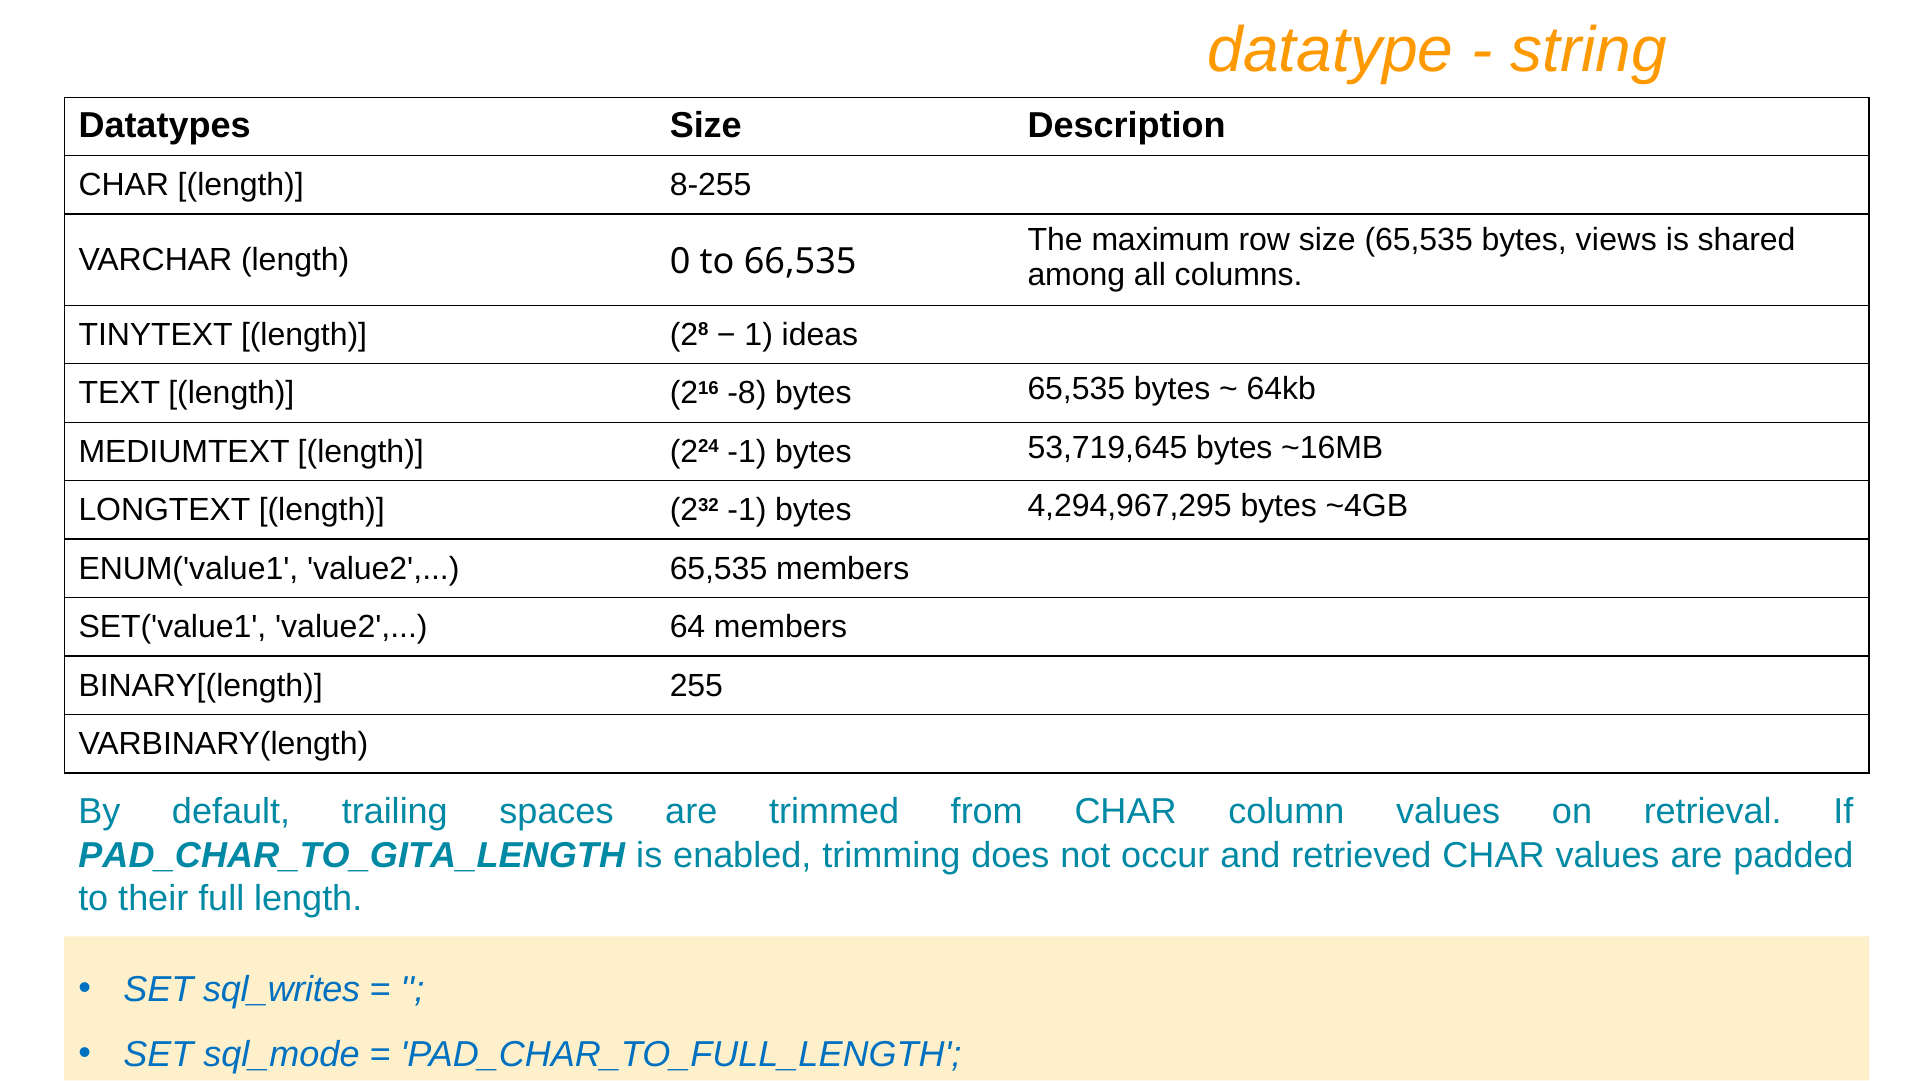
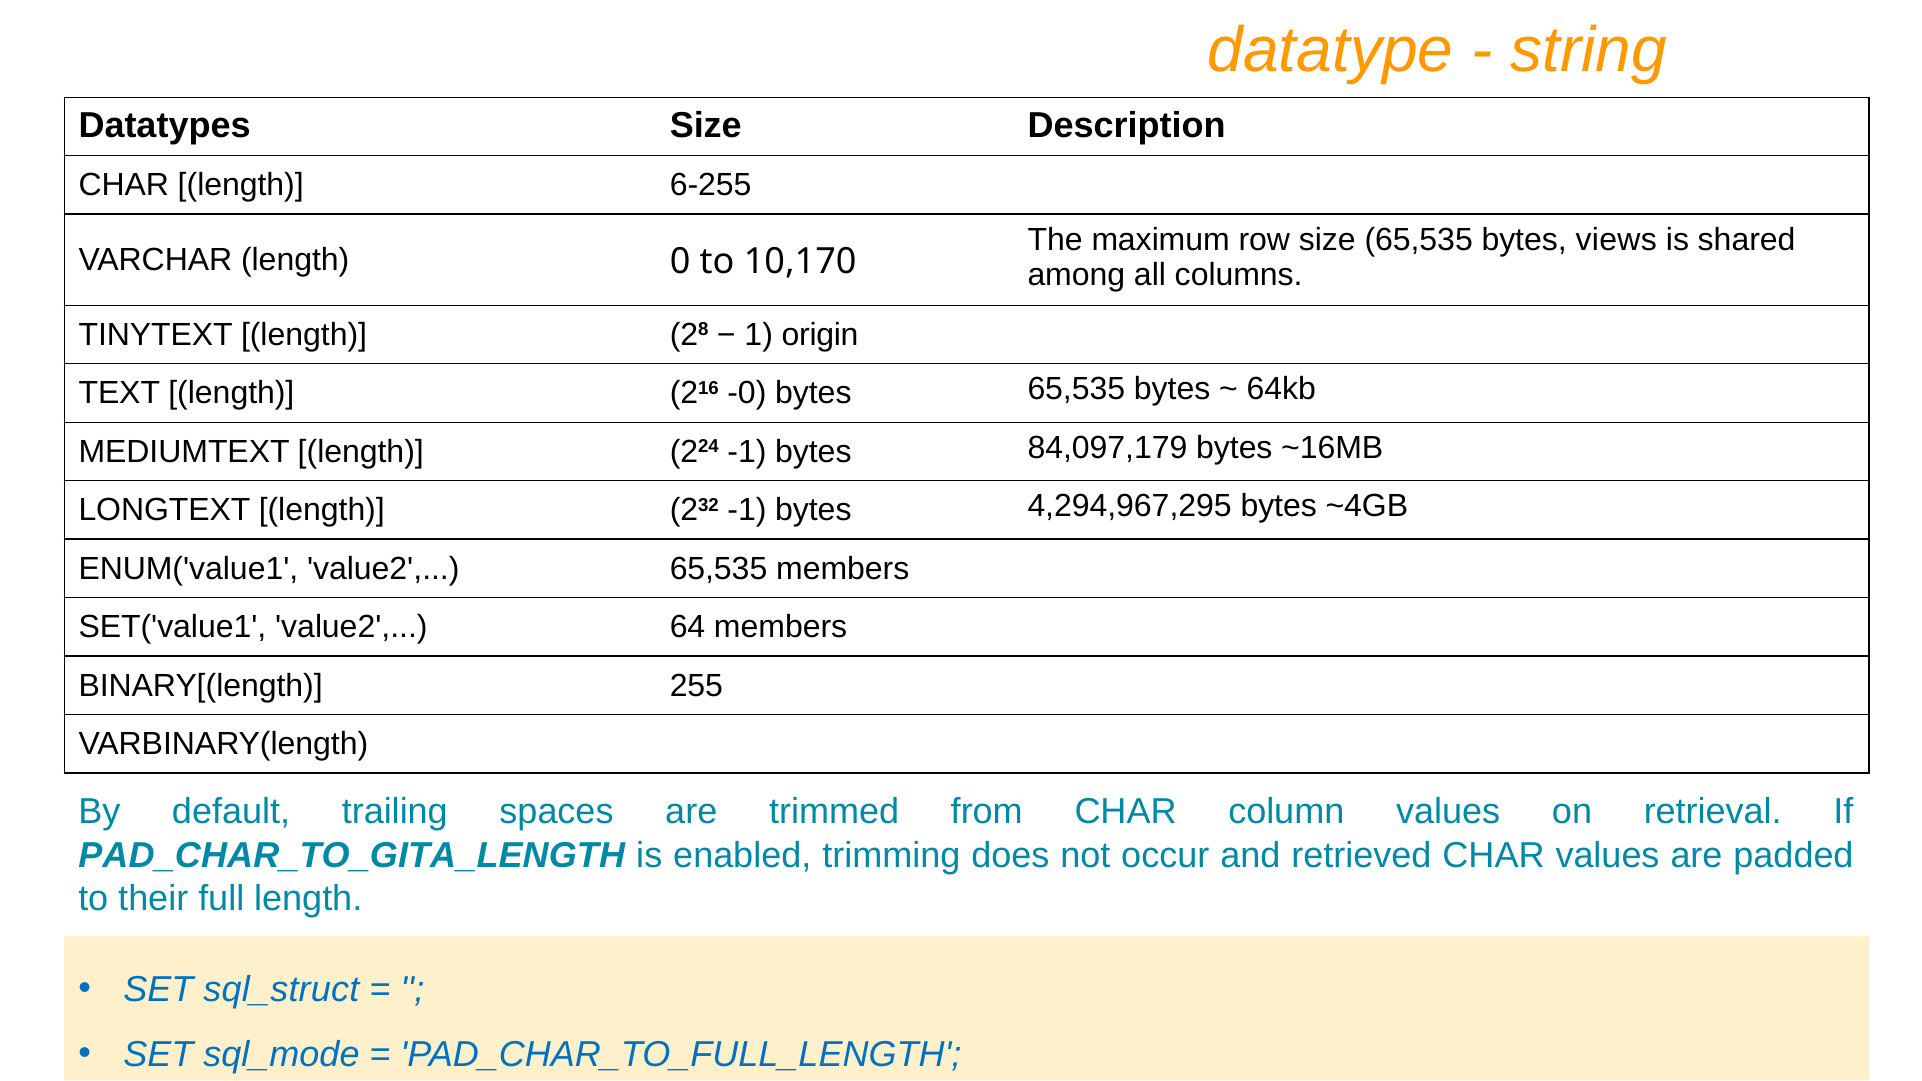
8-255: 8-255 -> 6-255 (711, 185)
66,535: 66,535 -> 10,170 (800, 262)
ideas: ideas -> origin (820, 335)
-8: -8 -> -0 (747, 393)
53,719,645: 53,719,645 -> 84,097,179 (1108, 448)
sql_writes: sql_writes -> sql_struct (281, 989)
